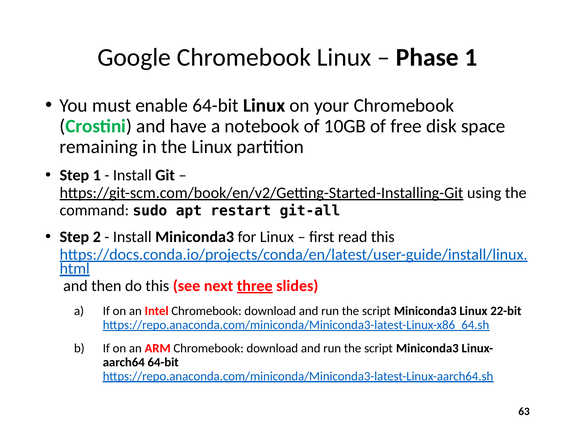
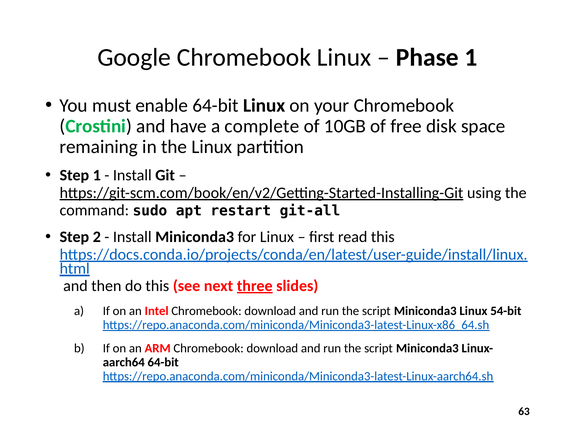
notebook: notebook -> complete (262, 126)
22-bit: 22-bit -> 54-bit (506, 311)
